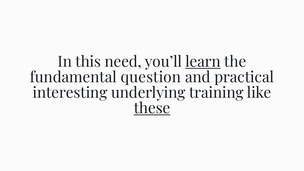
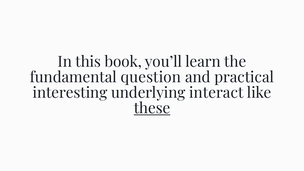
need: need -> book (123, 62)
learn underline: present -> none (203, 62)
training: training -> interact (216, 93)
